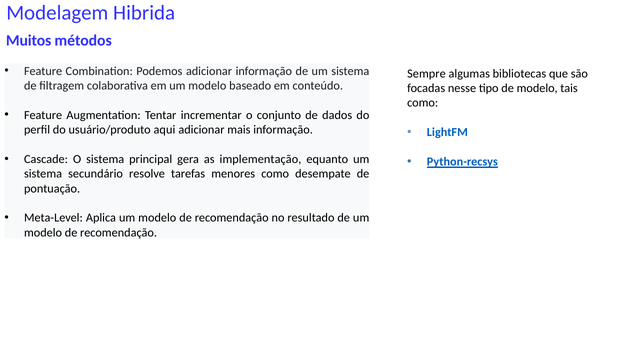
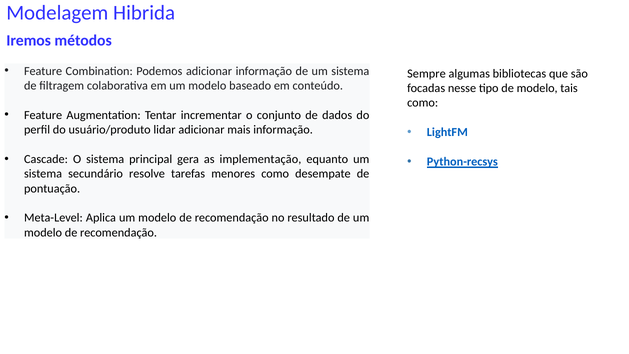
Muitos: Muitos -> Iremos (29, 40)
aqui: aqui -> lidar (165, 130)
